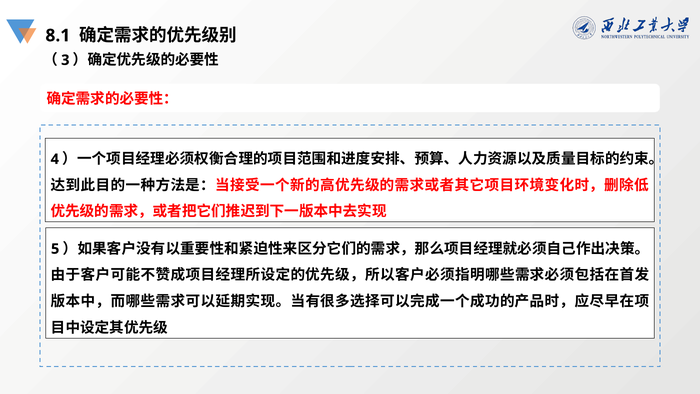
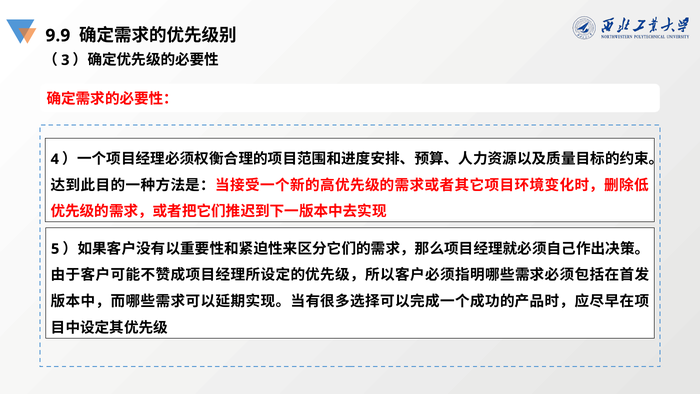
8.1: 8.1 -> 9.9 (58, 35)
